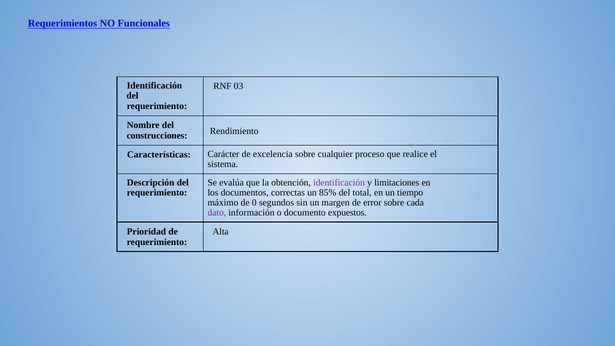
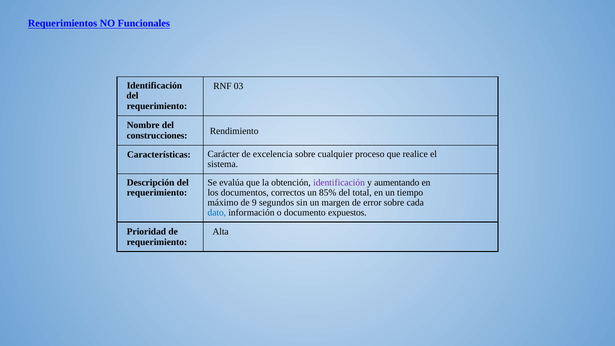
limitaciones: limitaciones -> aumentando (397, 183)
correctas: correctas -> correctos (288, 193)
0: 0 -> 9 (254, 203)
dato colour: purple -> blue (217, 213)
